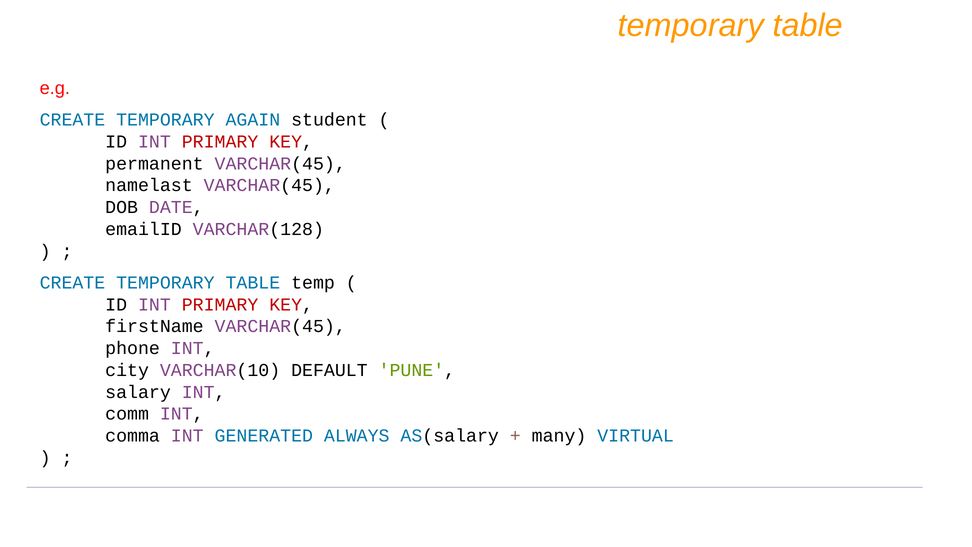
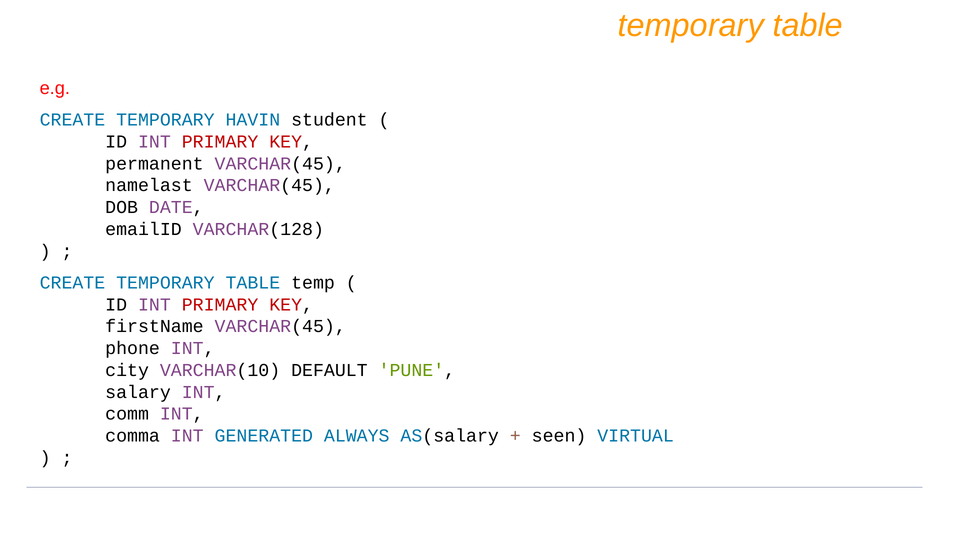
AGAIN: AGAIN -> HAVIN (253, 120)
many: many -> seen (559, 436)
